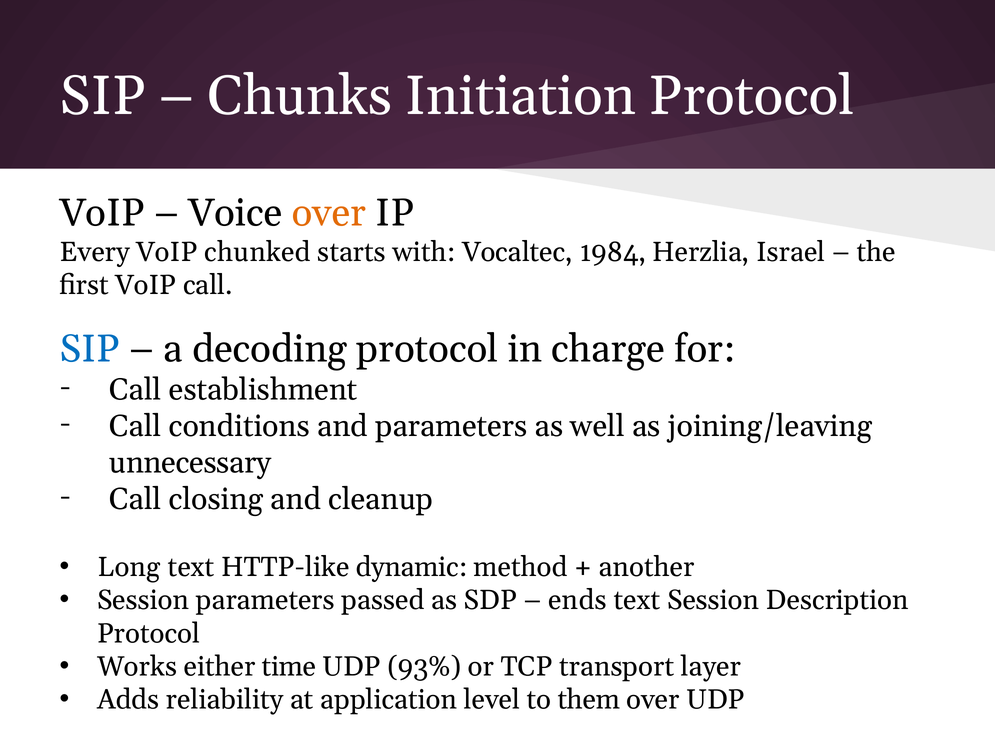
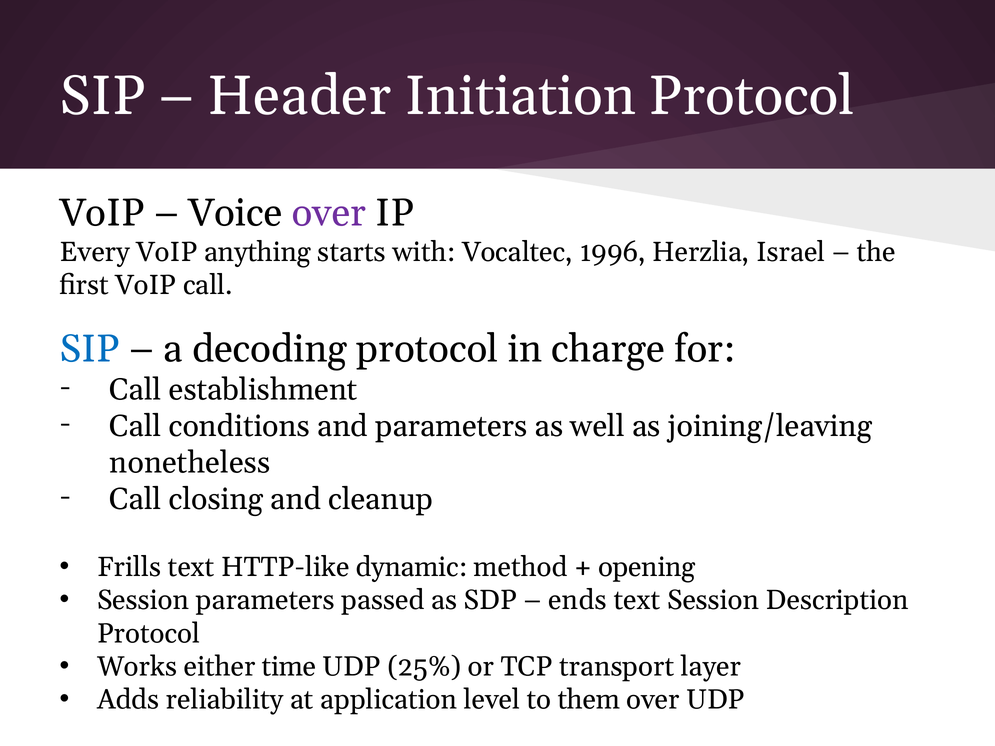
Chunks: Chunks -> Header (300, 96)
over colour: orange -> purple (329, 213)
chunked: chunked -> anything (258, 252)
1984: 1984 -> 1996 (613, 252)
unnecessary: unnecessary -> nonetheless (190, 463)
Long: Long -> Frills (129, 567)
another: another -> opening (647, 567)
93%: 93% -> 25% (424, 667)
